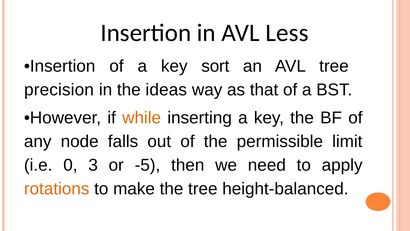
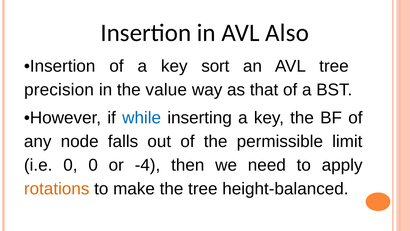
Less: Less -> Also (287, 33)
ideas: ideas -> value (166, 90)
while colour: orange -> blue (142, 118)
0 3: 3 -> 0 (93, 165)
-5: -5 -> -4 (148, 165)
